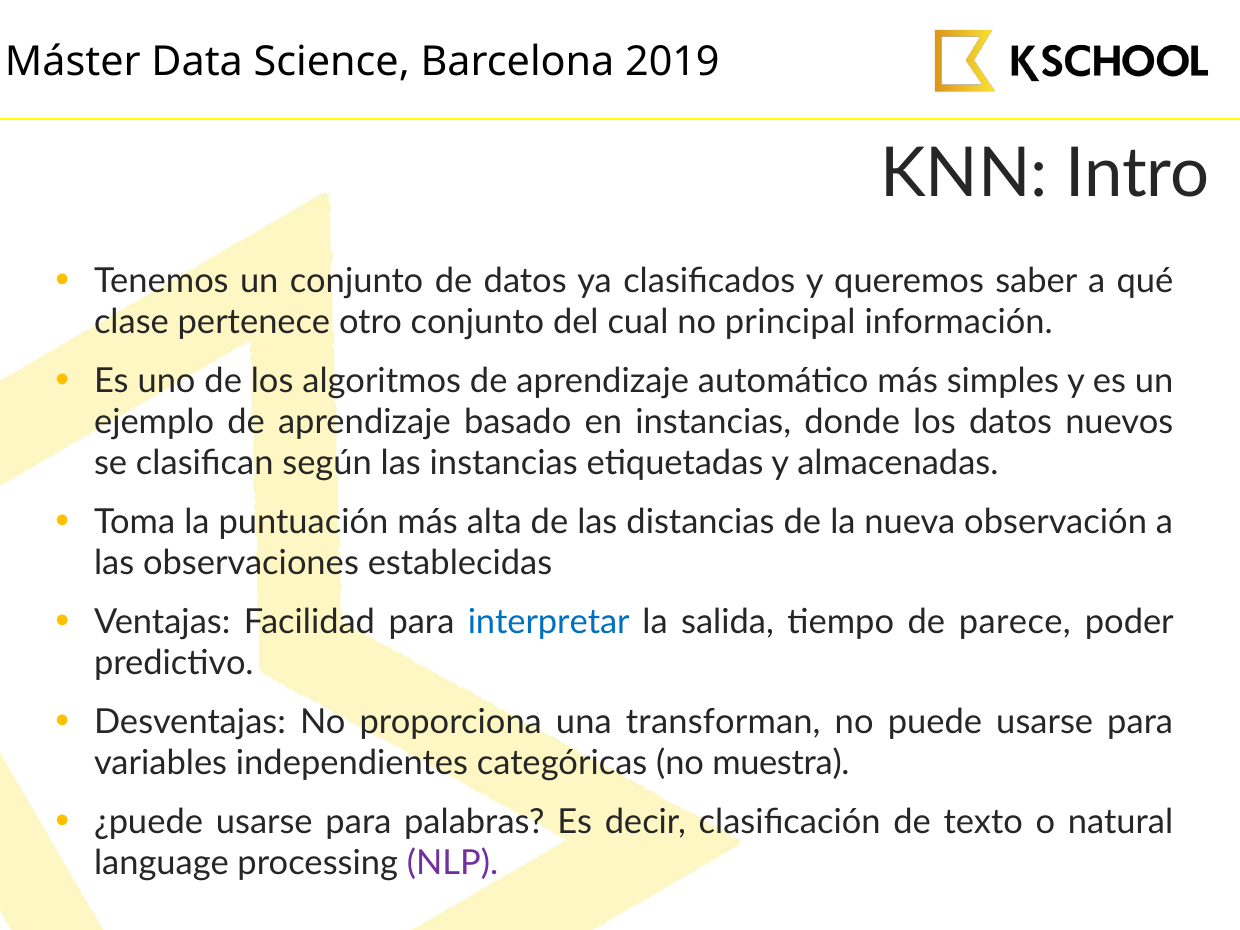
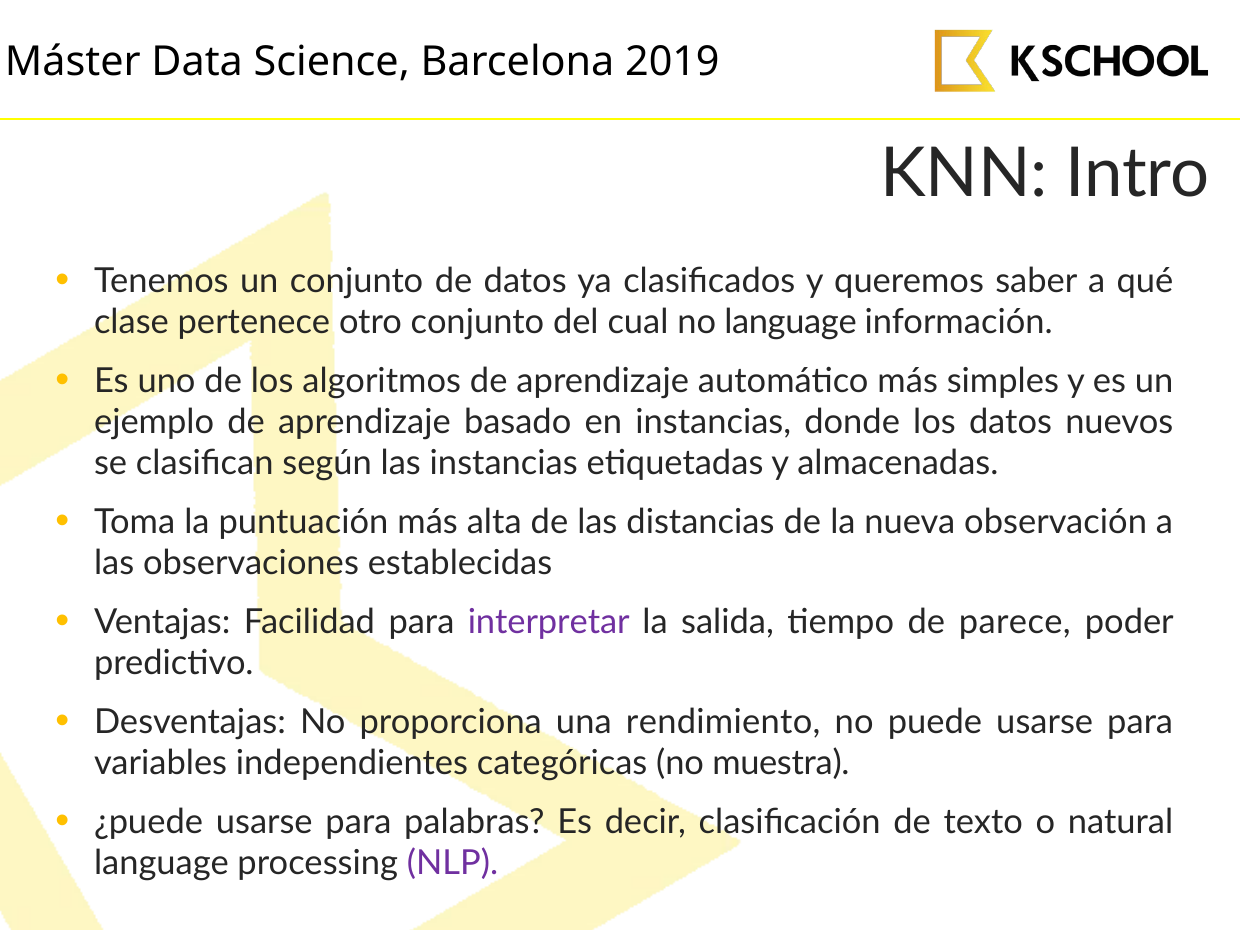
no principal: principal -> language (791, 322)
interpretar colour: blue -> purple (549, 622)
transforman: transforman -> rendimiento (723, 722)
